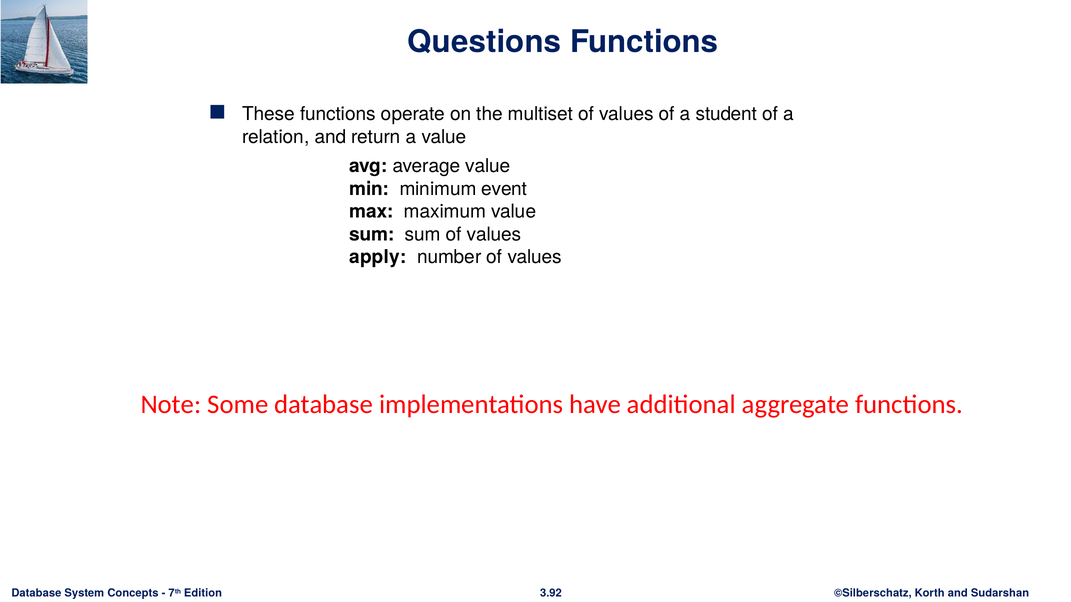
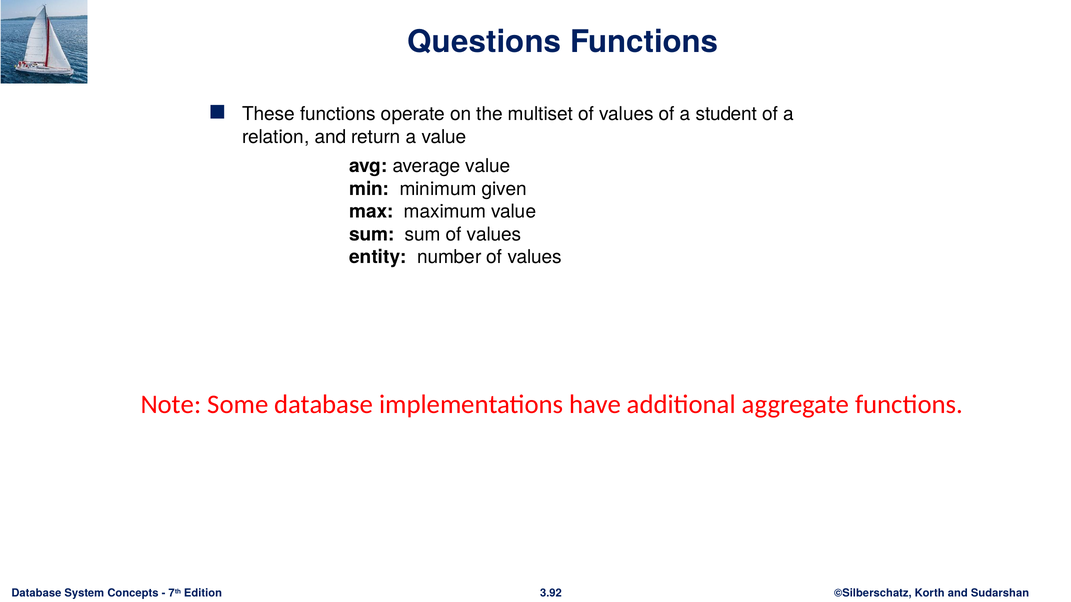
event: event -> given (504, 189)
apply: apply -> entity (378, 257)
